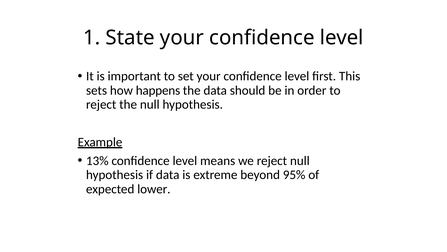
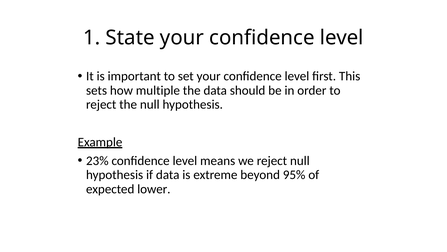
happens: happens -> multiple (158, 90)
13%: 13% -> 23% (97, 161)
